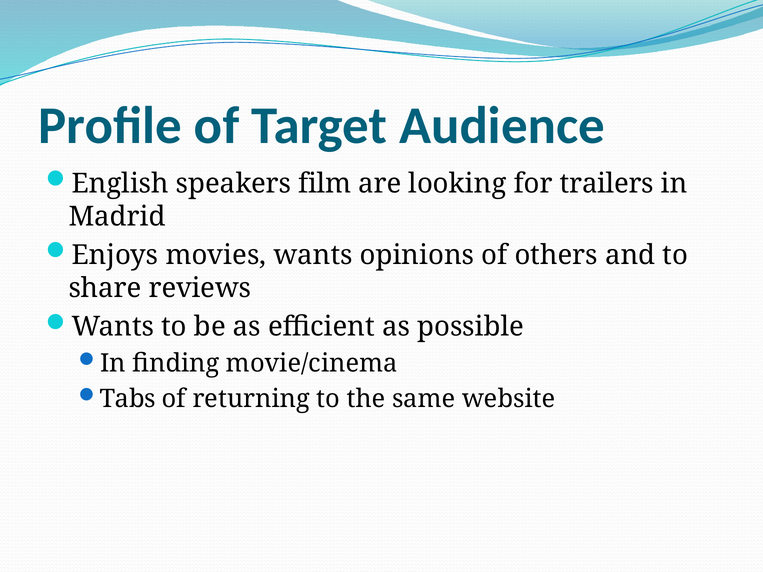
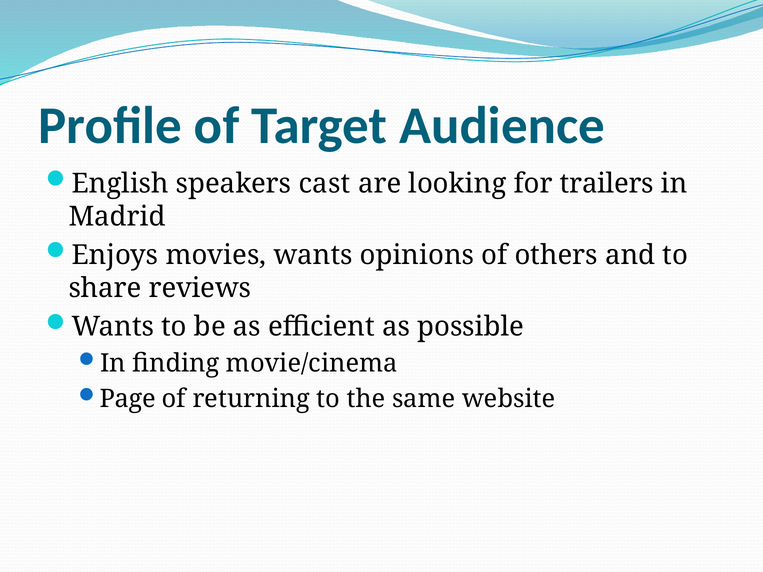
film: film -> cast (325, 184)
Tabs: Tabs -> Page (128, 399)
